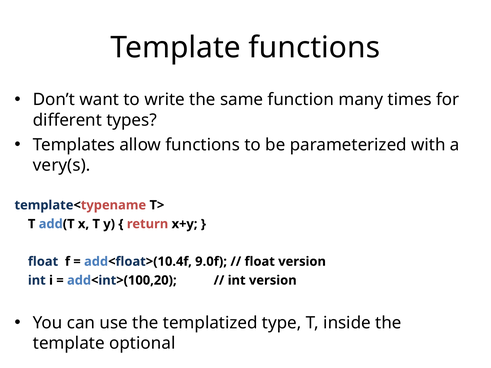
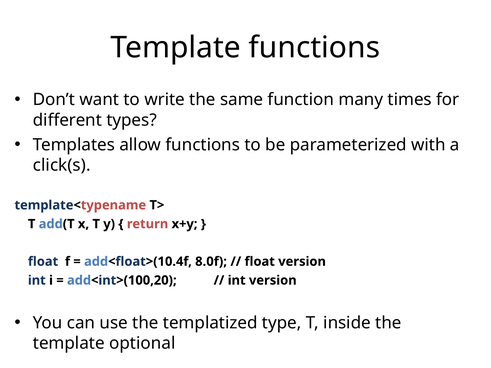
very(s: very(s -> click(s (62, 165)
9.0f: 9.0f -> 8.0f (211, 262)
